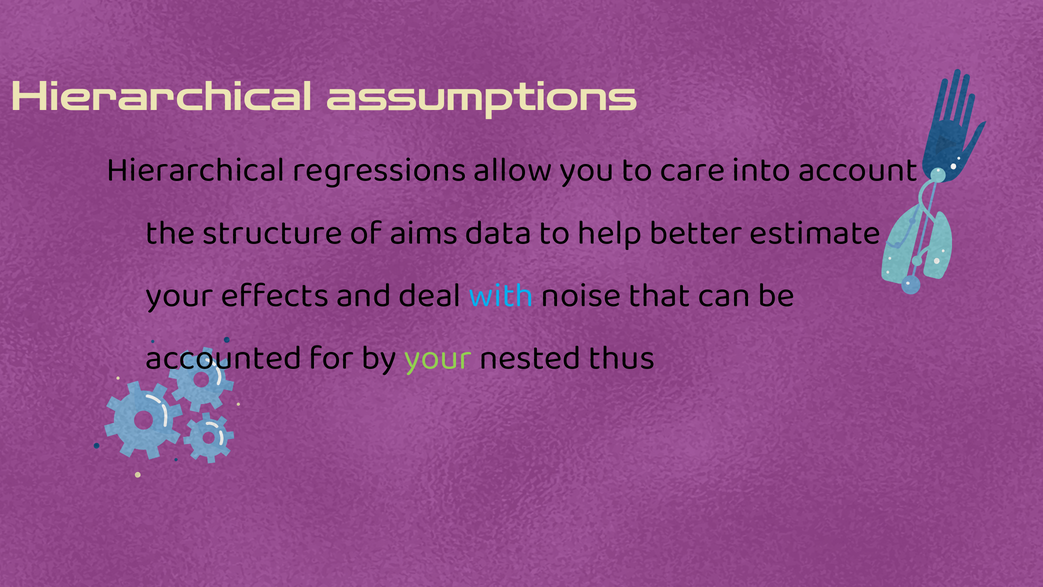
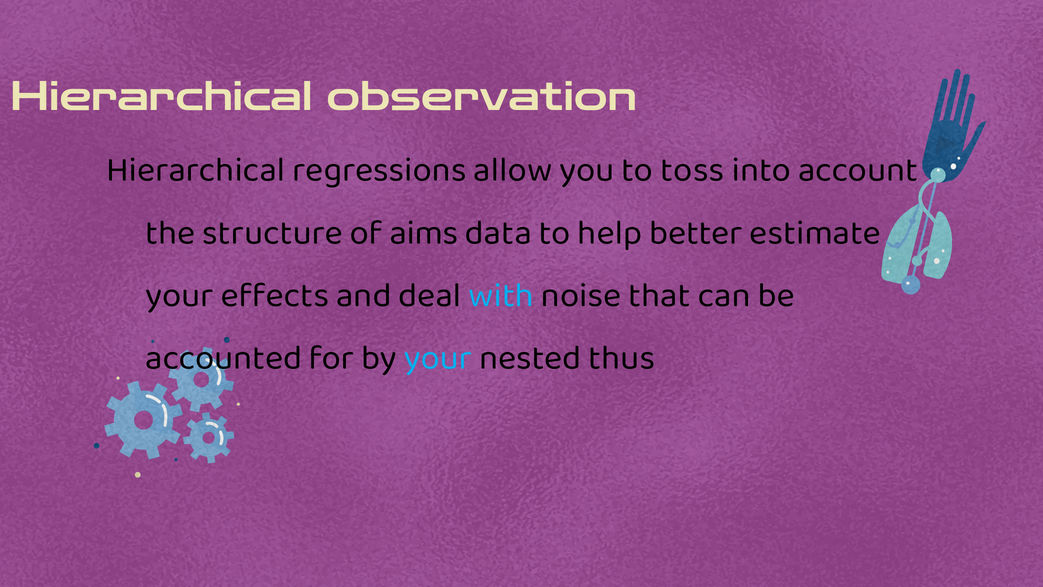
assumptions: assumptions -> observation (482, 97)
care: care -> toss (692, 169)
your colour: light green -> light blue (438, 357)
